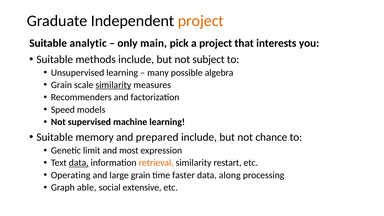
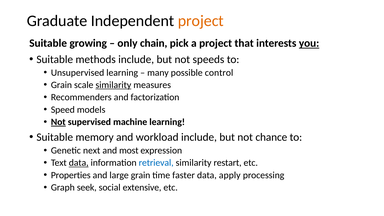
analytic: analytic -> growing (88, 43)
main: main -> chain (154, 43)
you underline: none -> present (309, 43)
subject: subject -> speeds (208, 59)
algebra: algebra -> control (219, 73)
Not underline: none -> present (58, 122)
prepared: prepared -> workload (157, 137)
limit: limit -> next (92, 150)
retrieval colour: orange -> blue (156, 163)
Operating: Operating -> Properties (71, 175)
along: along -> apply (230, 175)
able: able -> seek (87, 188)
